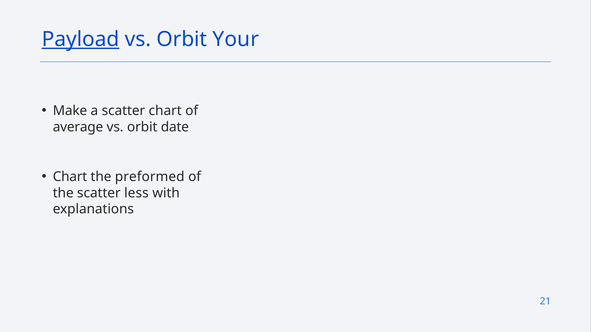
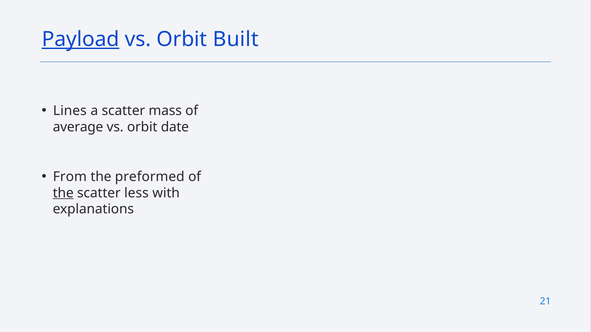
Your: Your -> Built (236, 39)
Make: Make -> Lines (70, 111)
scatter chart: chart -> mass (165, 111)
Chart: Chart -> From (70, 177)
the underline: none -> present (63, 193)
